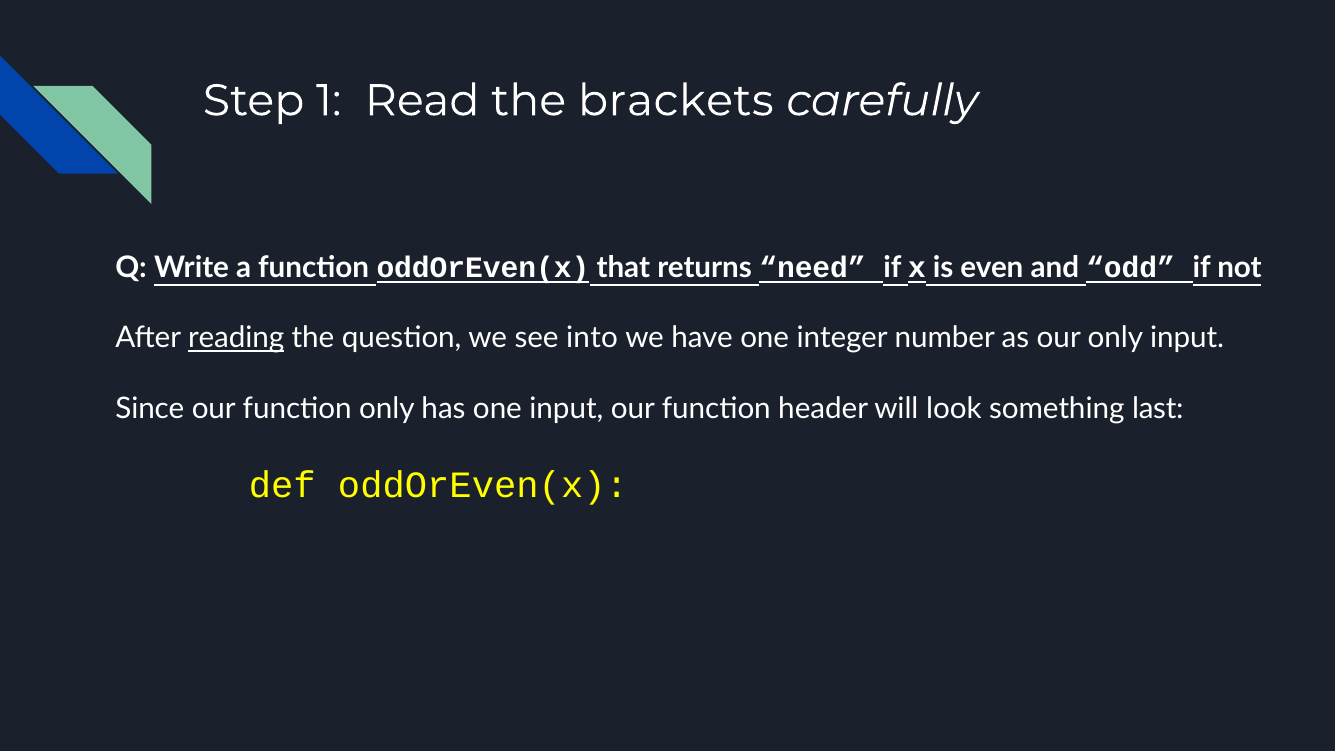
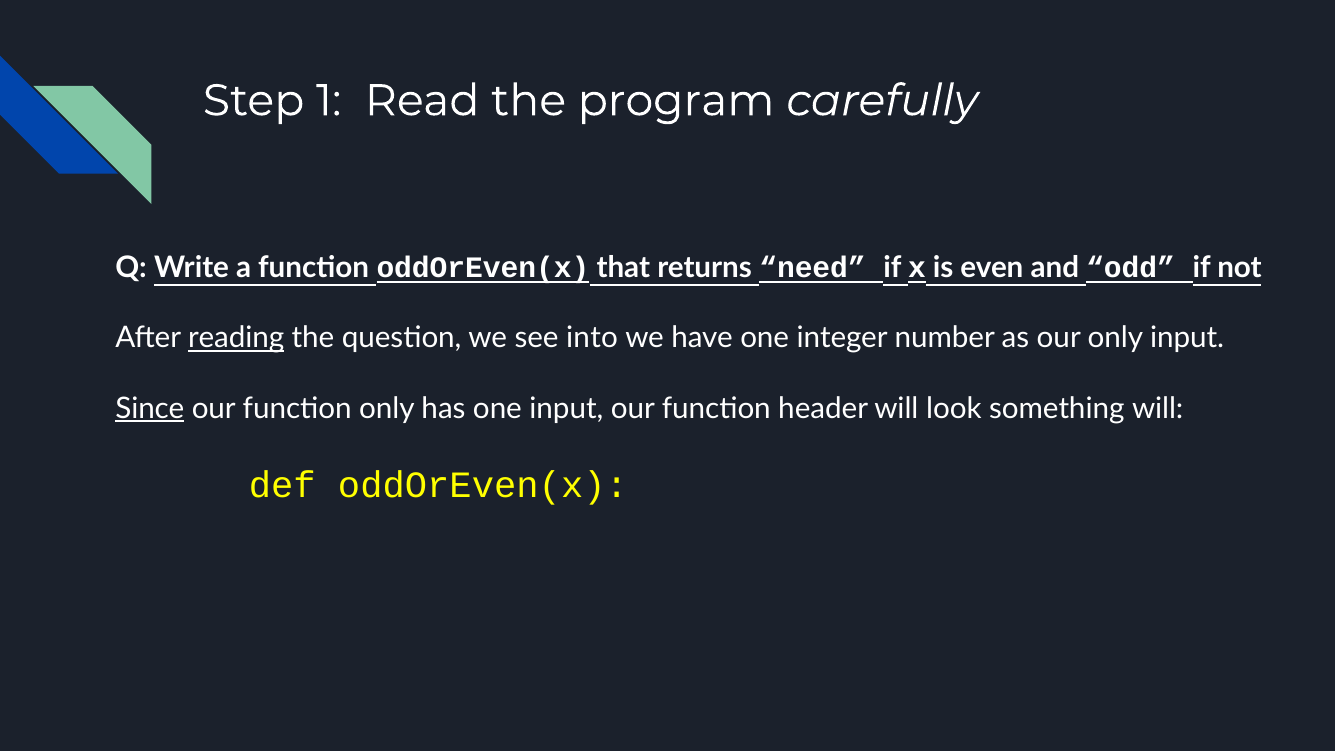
brackets: brackets -> program (676, 101)
Since underline: none -> present (150, 408)
something last: last -> will (1158, 408)
